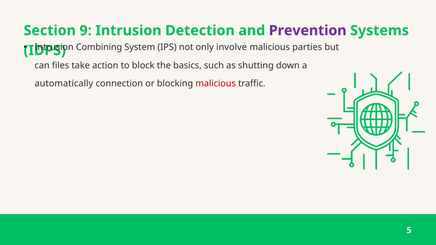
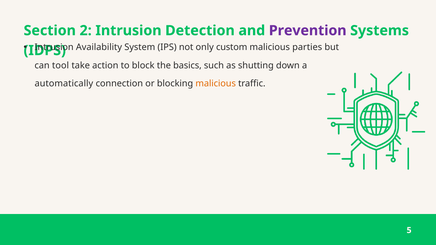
9: 9 -> 2 (86, 31)
Combining: Combining -> Availability (99, 47)
involve: involve -> custom (232, 47)
files: files -> tool (61, 65)
malicious colour: red -> orange (216, 84)
